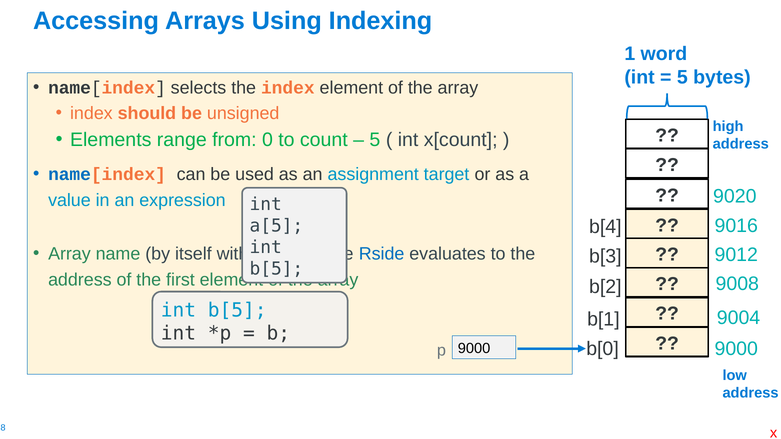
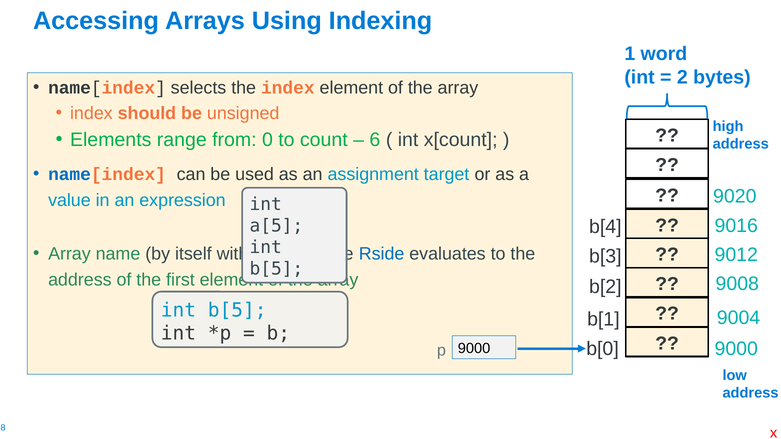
5: 5 -> 2 (682, 78)
5: 5 -> 6 (375, 140)
